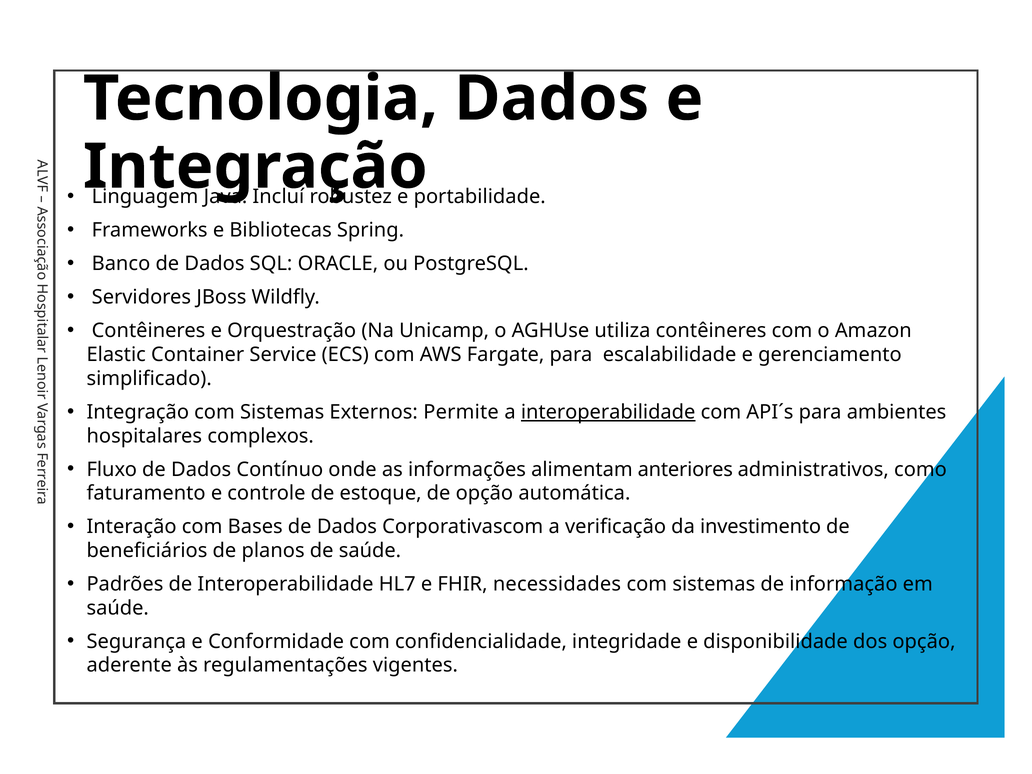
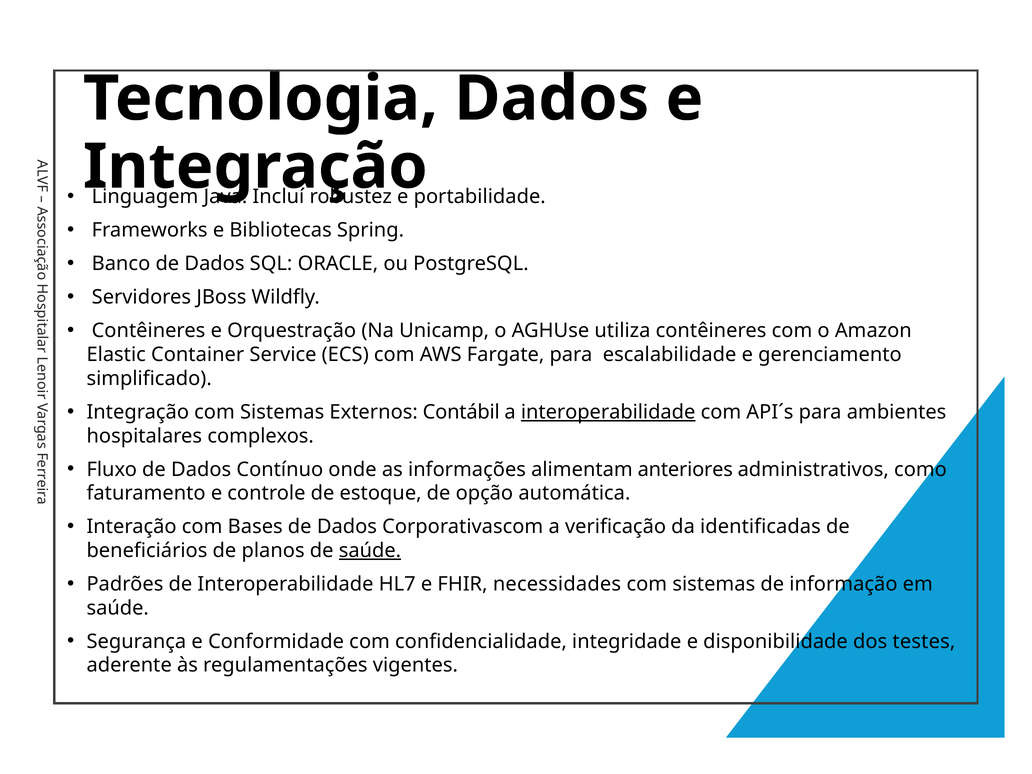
Permite: Permite -> Contábil (461, 412)
investimento: investimento -> identificadas (760, 527)
saúde underline: none -> present (370, 551)
dos opção: opção -> testes (924, 642)
